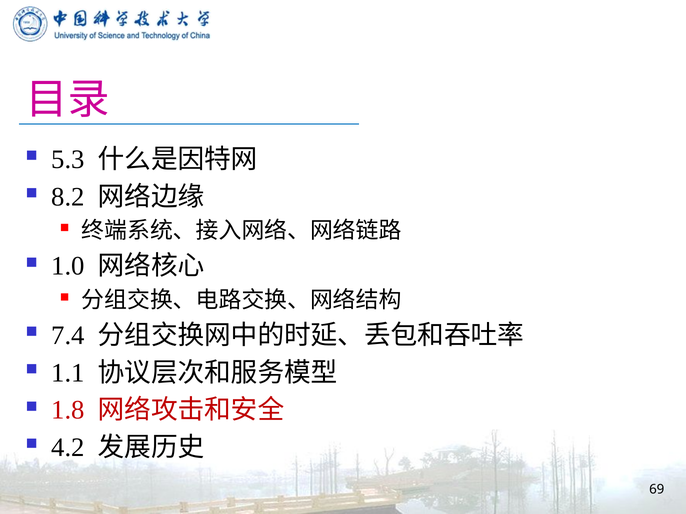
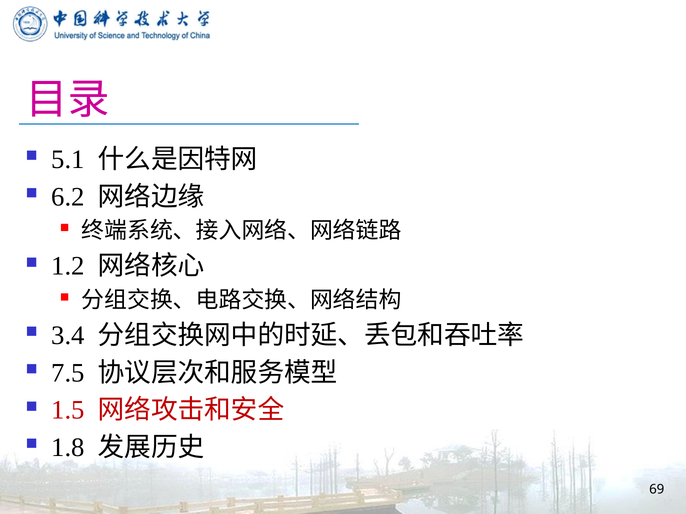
5.3: 5.3 -> 5.1 (68, 160)
8.2: 8.2 -> 6.2 (68, 197)
1.0: 1.0 -> 1.2 (68, 266)
7.4: 7.4 -> 3.4 (68, 336)
1.1: 1.1 -> 7.5 (68, 373)
1.8: 1.8 -> 1.5 (68, 411)
4.2: 4.2 -> 1.8 (68, 448)
